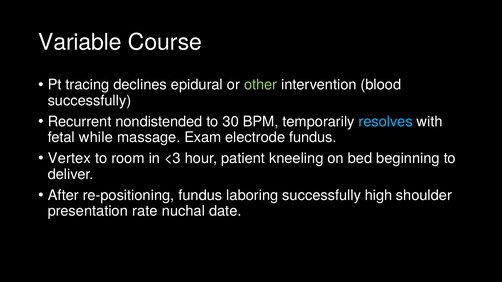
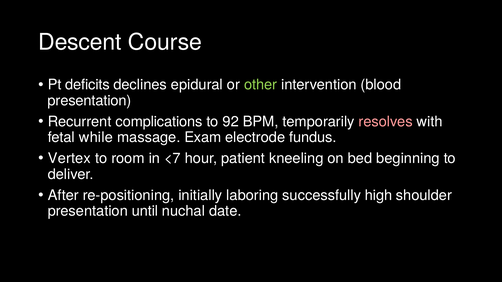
Variable: Variable -> Descent (80, 42)
tracing: tracing -> deficits (87, 85)
successfully: successfully -> presentation (90, 101)
nondistended: nondistended -> complications (159, 122)
30: 30 -> 92 (231, 122)
resolves colour: light blue -> pink (386, 122)
<3: <3 -> <7 (172, 159)
re-positioning fundus: fundus -> initially (200, 195)
rate: rate -> until (145, 211)
